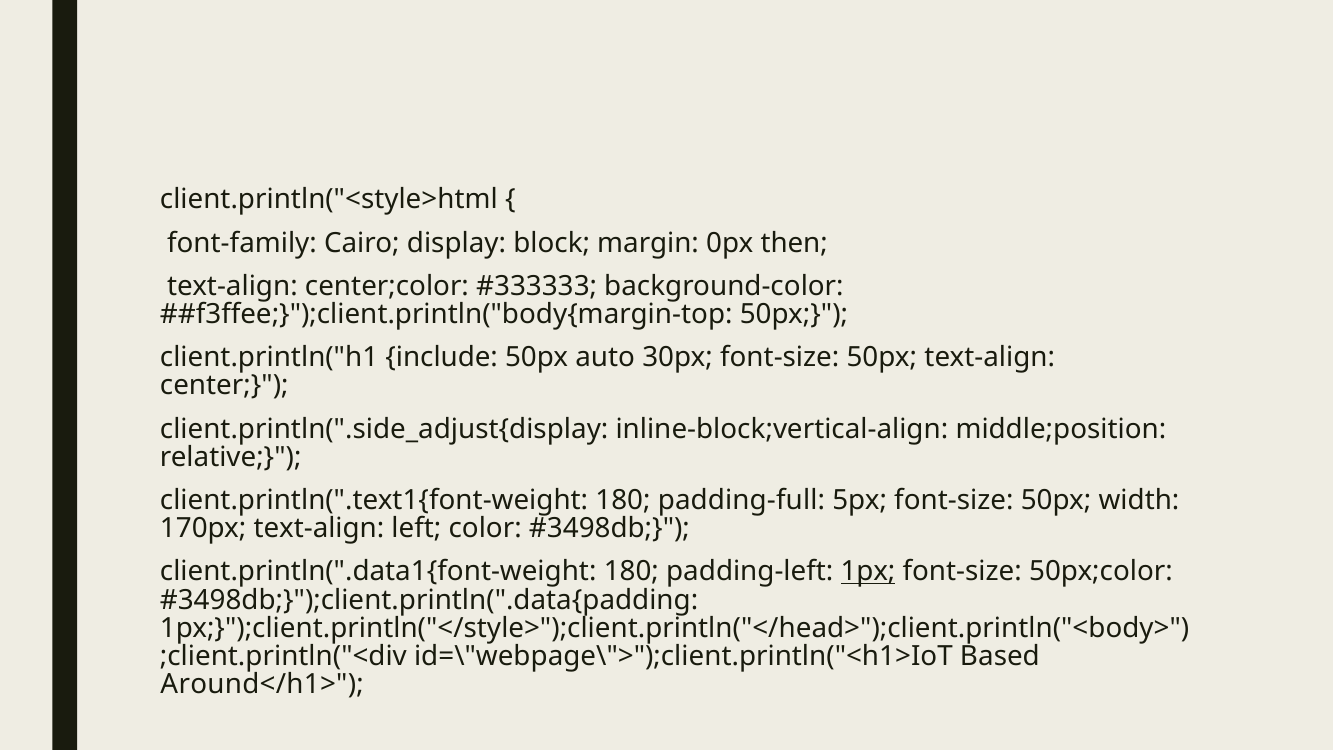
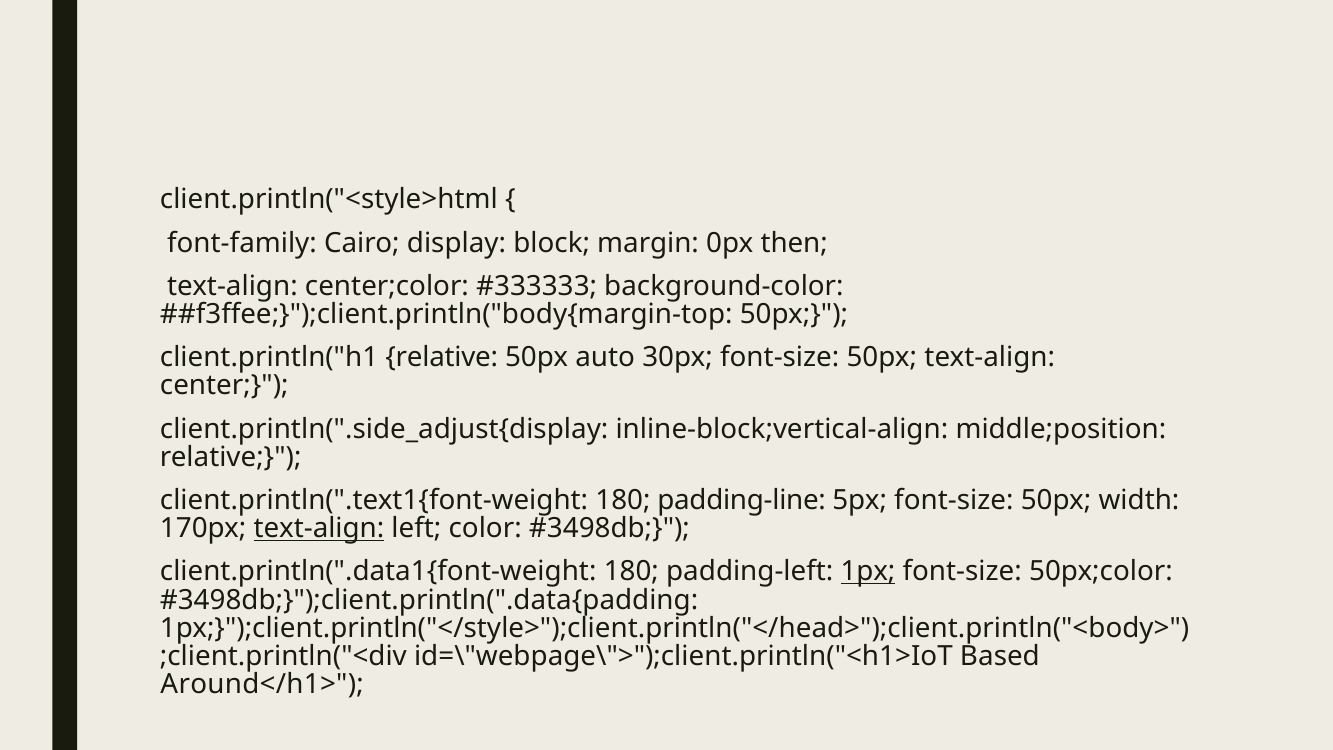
client.println("h1 include: include -> relative (442, 357)
padding-full: padding-full -> padding-line (742, 500)
text-align underline: none -> present (319, 528)
